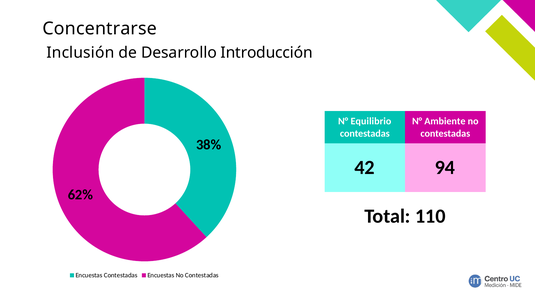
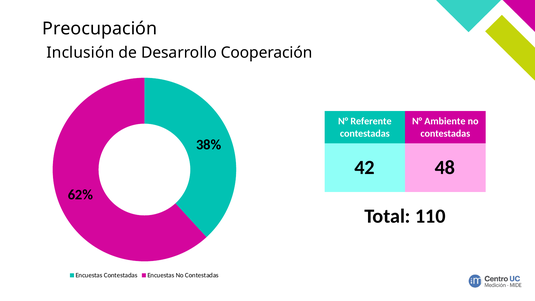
Concentrarse: Concentrarse -> Preocupación (100, 29)
Introducción: Introducción -> Cooperación (267, 53)
Equilibrio: Equilibrio -> Referente (371, 121)
94: 94 -> 48 (445, 167)
